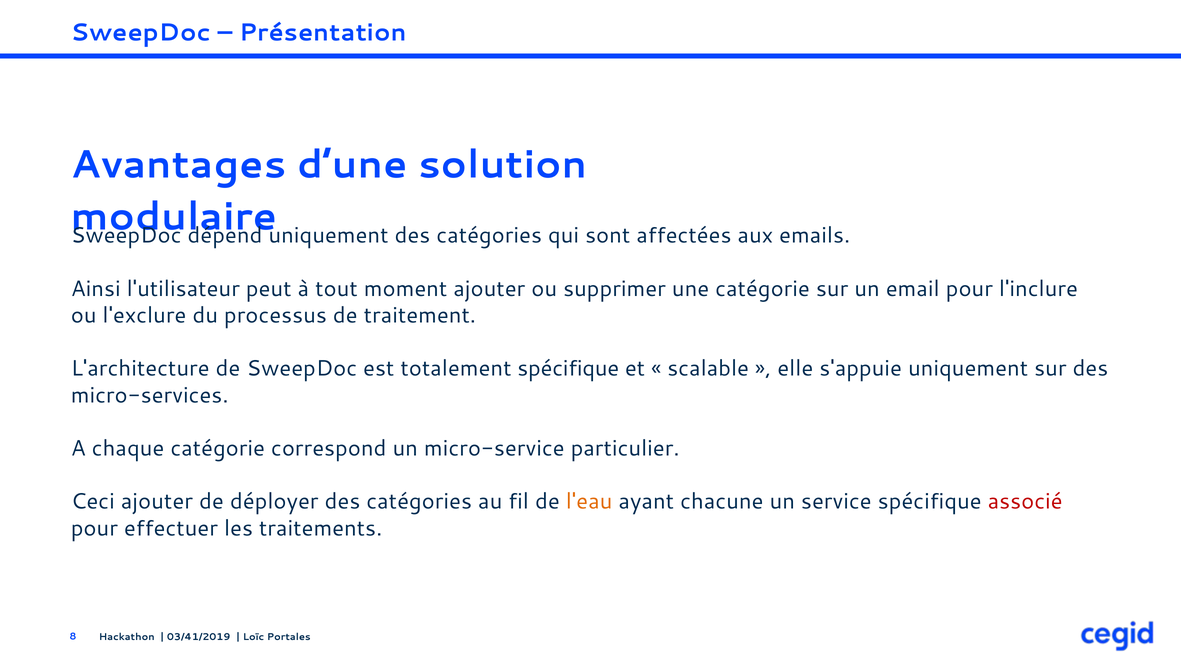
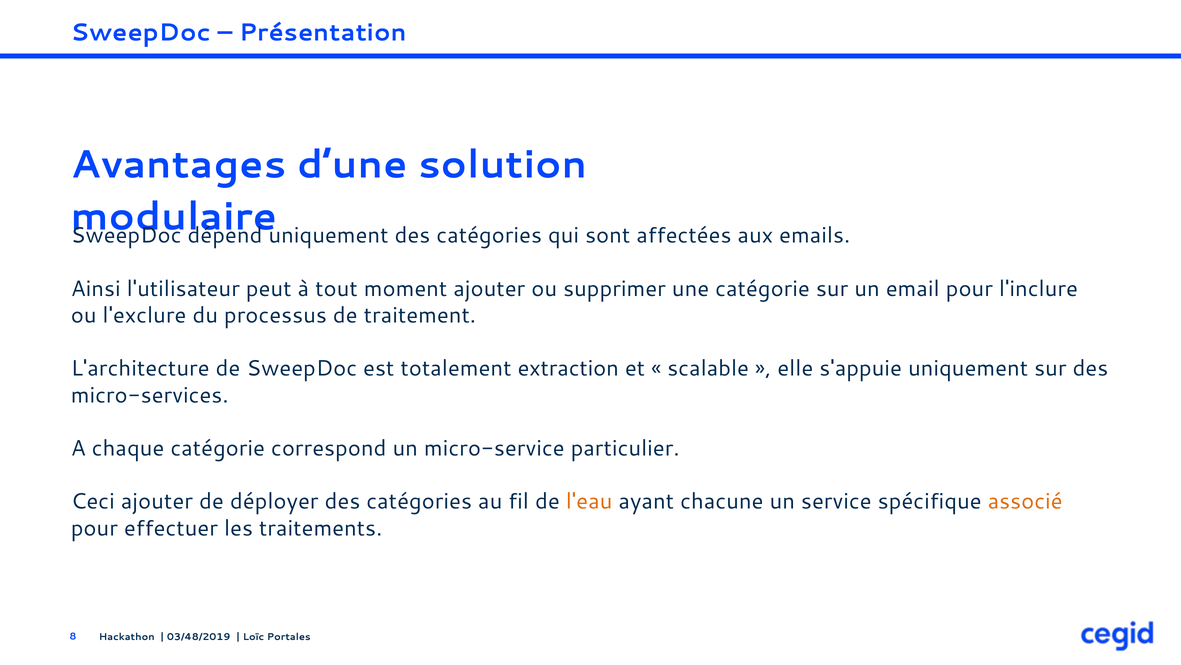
totalement spécifique: spécifique -> extraction (568, 368)
associé colour: red -> orange (1025, 501)
03/41/2019: 03/41/2019 -> 03/48/2019 (199, 636)
